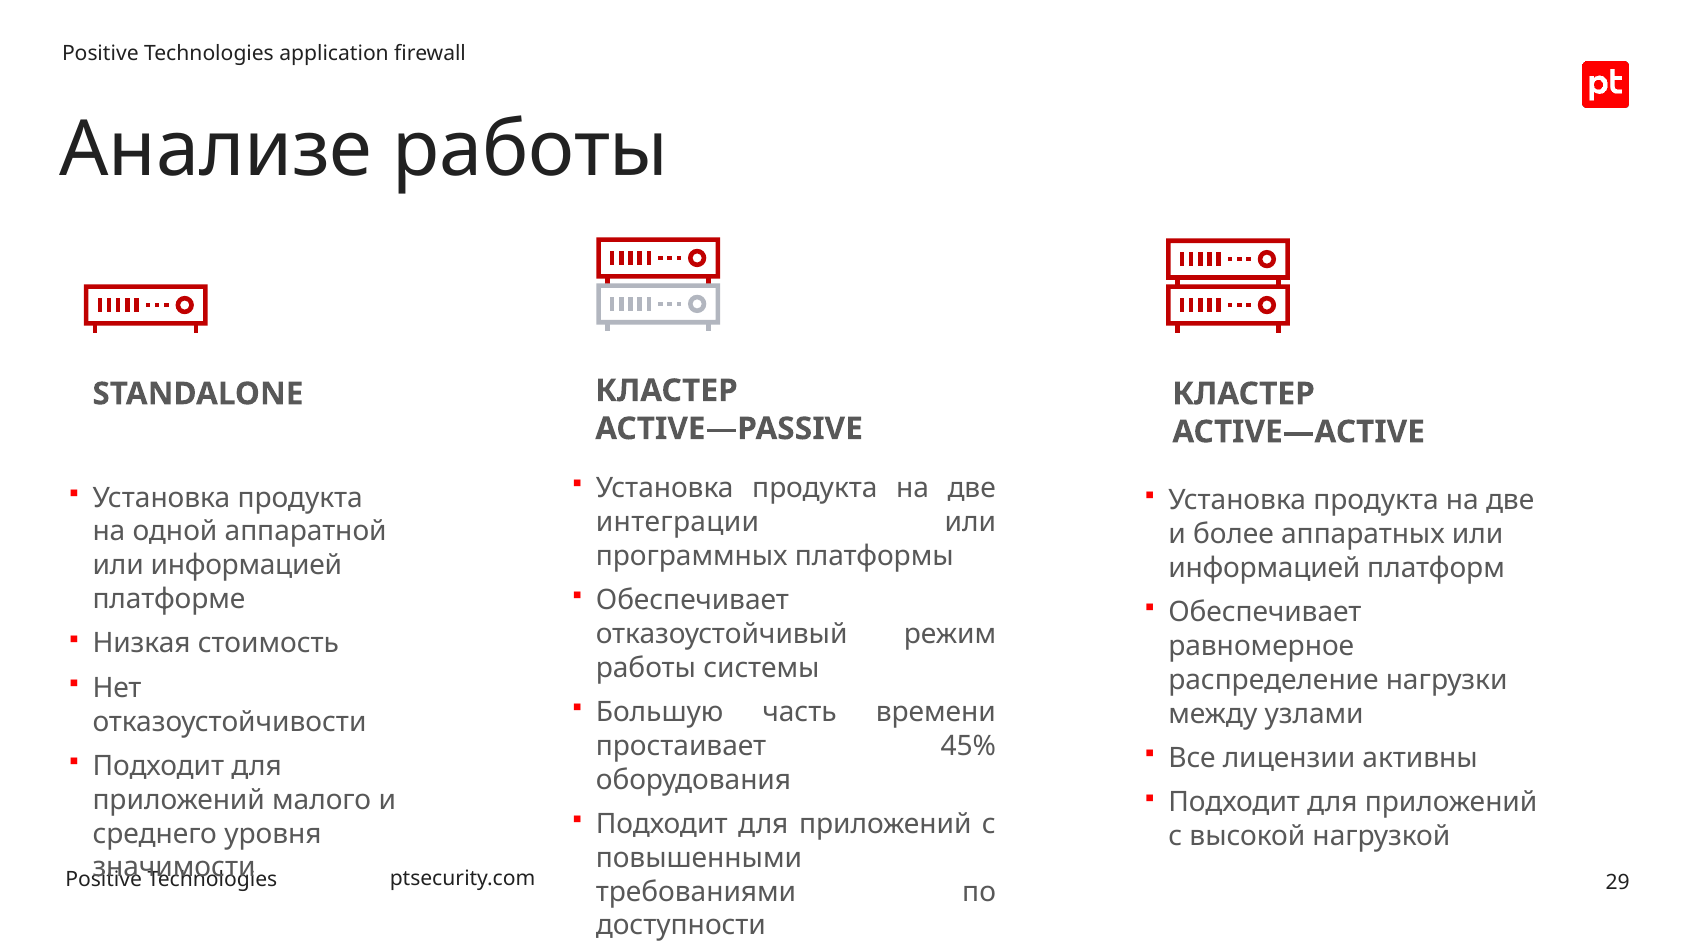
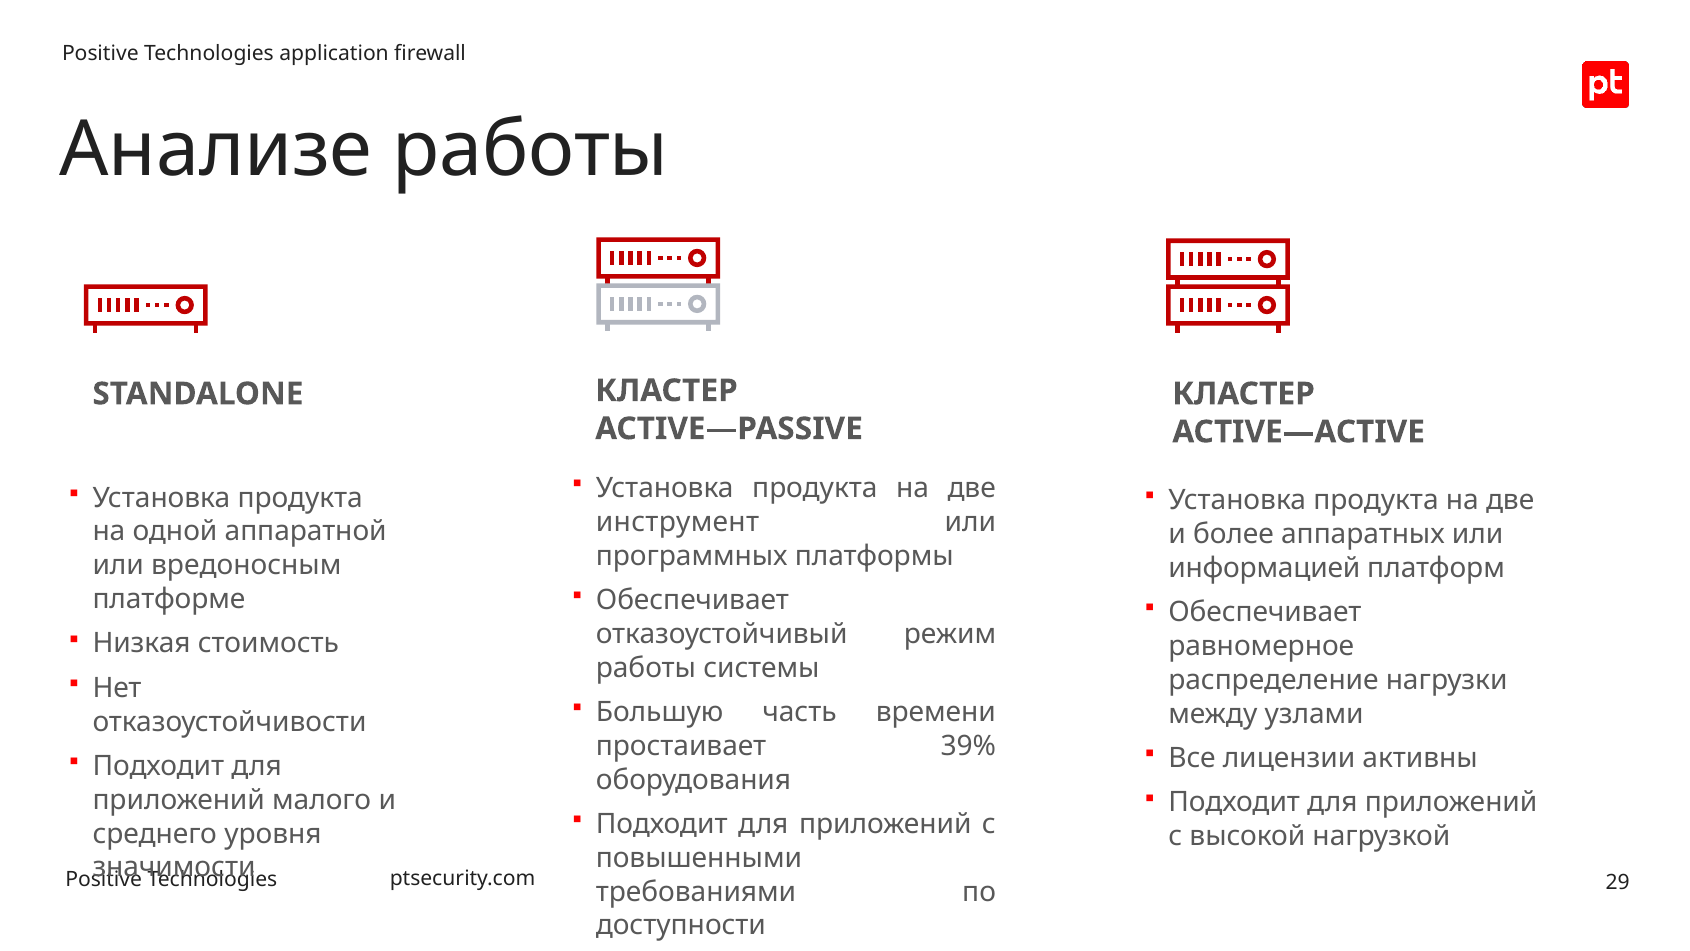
интеграции: интеграции -> инструмент (678, 522)
информацией: информацией -> вредоносным (246, 565)
45%: 45% -> 39% (968, 746)
